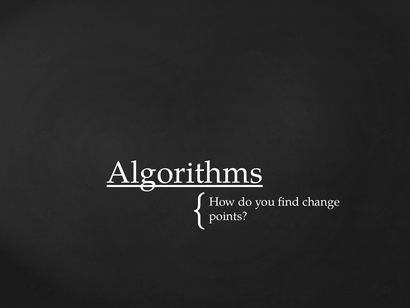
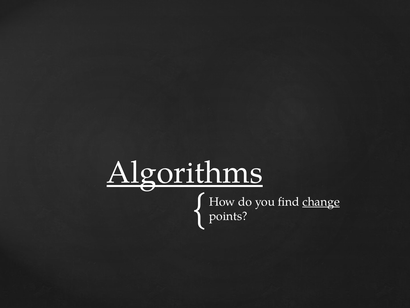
change underline: none -> present (321, 201)
